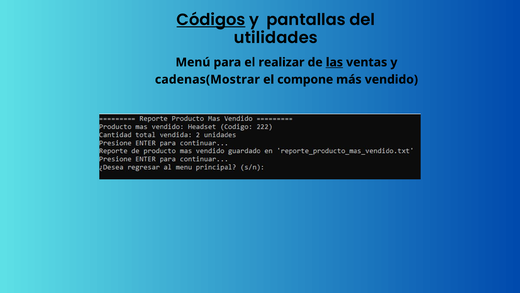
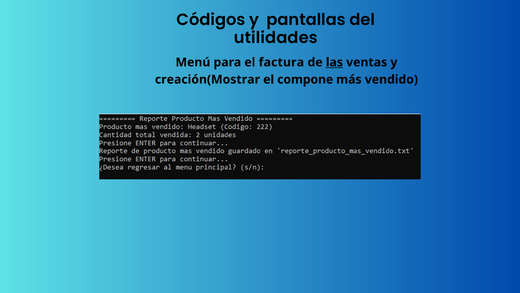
Códigos underline: present -> none (211, 20)
realizar: realizar -> factura (281, 62)
cadenas(Mostrar: cadenas(Mostrar -> creación(Mostrar (207, 79)
